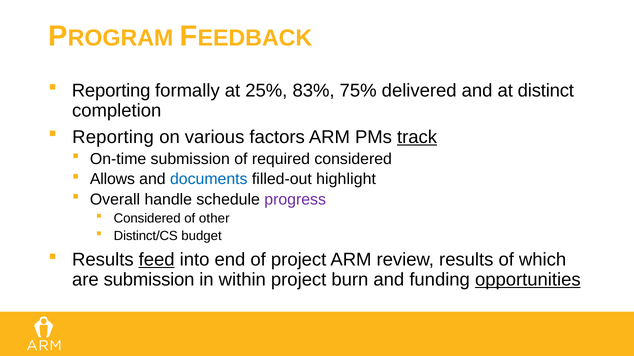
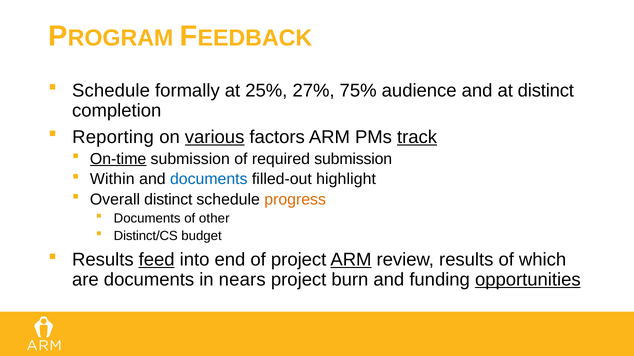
Reporting: Reporting -> Schedule (111, 91)
83%: 83% -> 27% (314, 91)
delivered: delivered -> audience (419, 91)
various underline: none -> present (215, 137)
On-time underline: none -> present (118, 159)
required considered: considered -> submission (353, 159)
Allows: Allows -> Within (112, 179)
Overall handle: handle -> distinct (168, 200)
progress colour: purple -> orange (295, 200)
Considered: Considered -> Documents (147, 219)
ARM underline: none -> present (351, 260)
are submission: submission -> documents (149, 280)
within: within -> nears (242, 280)
